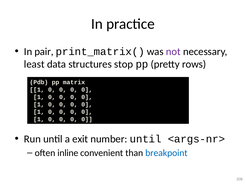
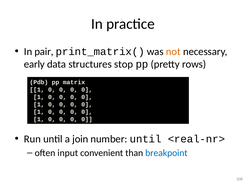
not colour: purple -> orange (173, 51)
least: least -> early (34, 64)
exit: exit -> join (80, 139)
<args-nr>: <args-nr> -> <real-nr> (196, 139)
inline: inline -> input (68, 153)
